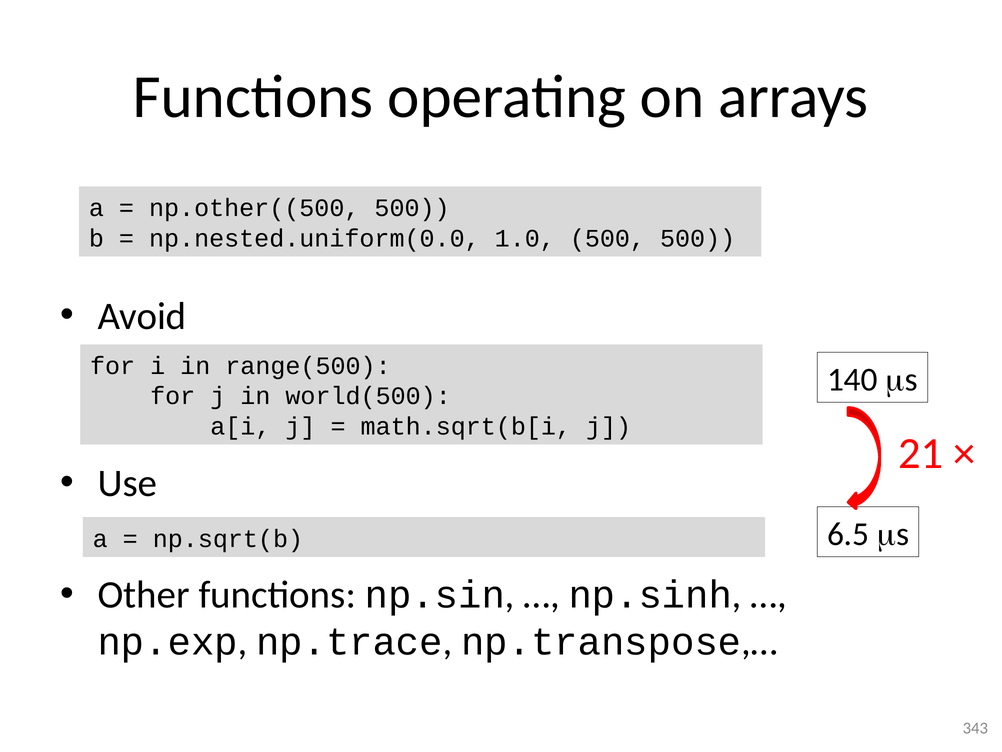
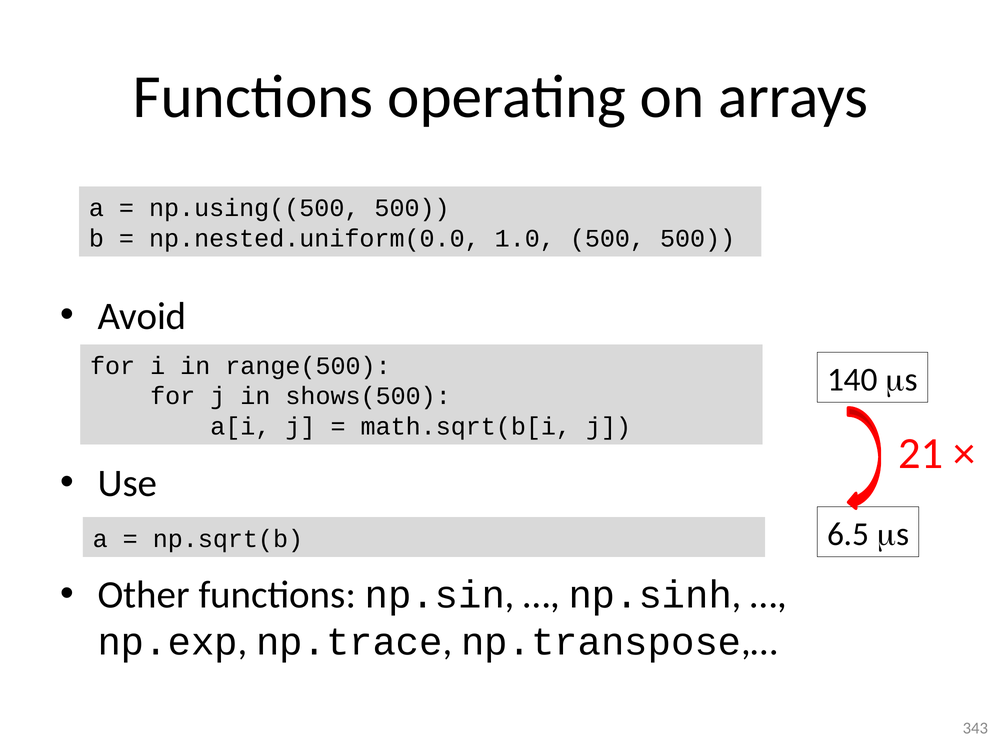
np.other((500: np.other((500 -> np.using((500 (254, 208)
world(500: world(500 -> shows(500 (368, 396)
